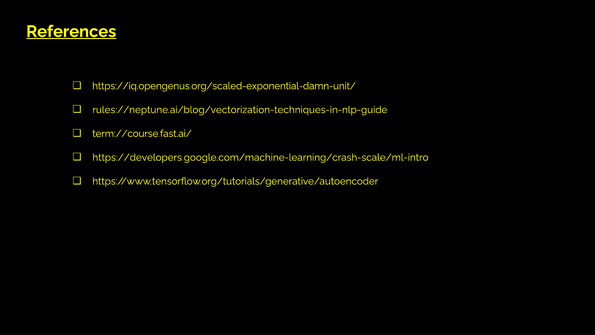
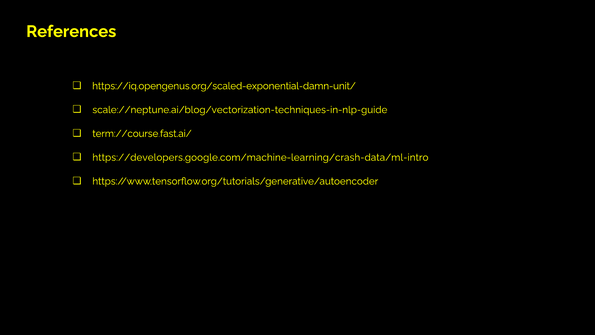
References underline: present -> none (71, 31)
rules://neptune.ai/blog/vectorization-techniques-in-nlp-guide: rules://neptune.ai/blog/vectorization-techniques-in-nlp-guide -> scale://neptune.ai/blog/vectorization-techniques-in-nlp-guide (240, 110)
https://developers.google.com/machine-learning/crash-scale/ml-intro: https://developers.google.com/machine-learning/crash-scale/ml-intro -> https://developers.google.com/machine-learning/crash-data/ml-intro (260, 157)
